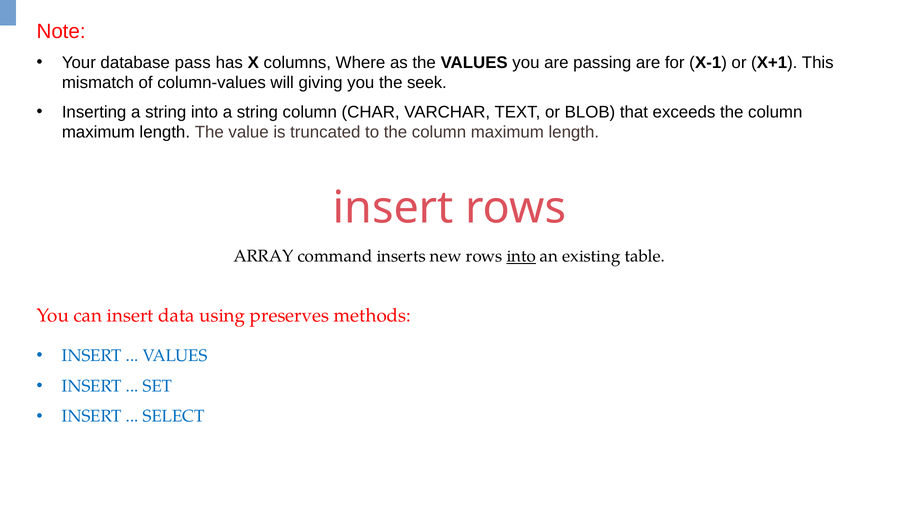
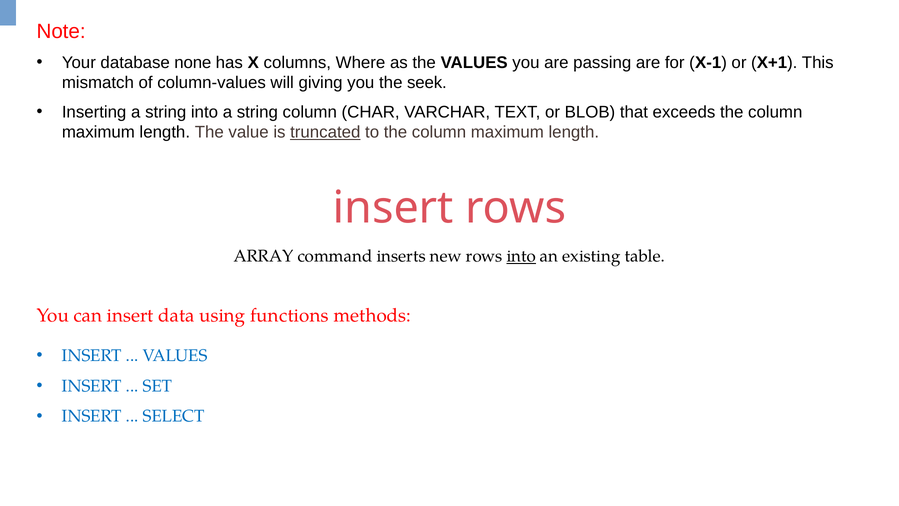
pass: pass -> none (193, 63)
truncated underline: none -> present (325, 132)
preserves: preserves -> functions (289, 315)
